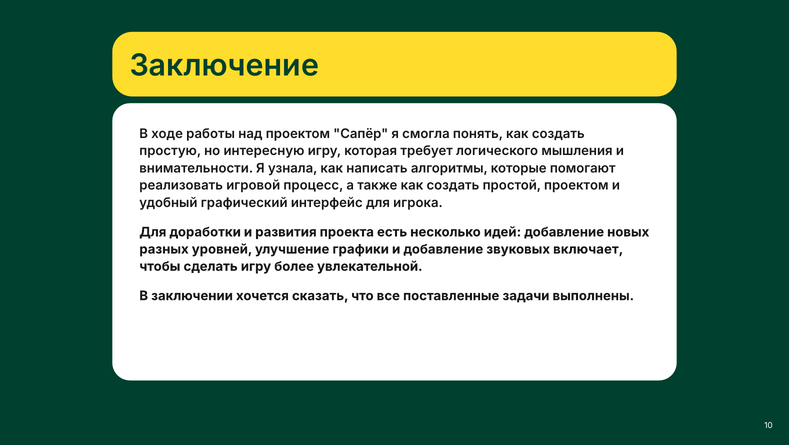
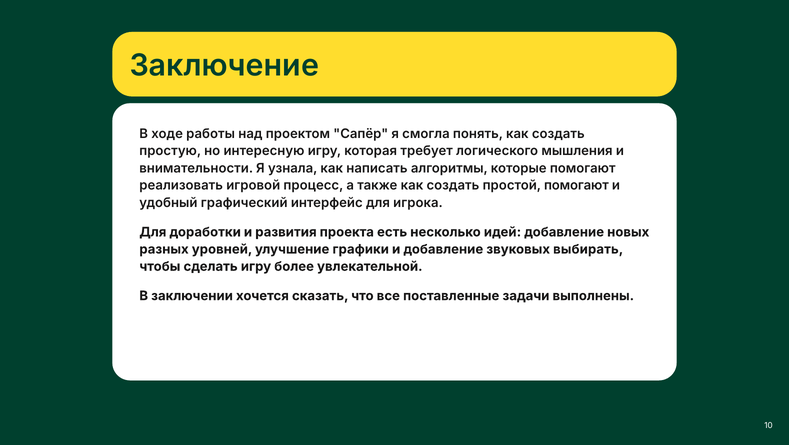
простой проектом: проектом -> помогают (576, 185)
включает: включает -> выбирать (588, 249)
